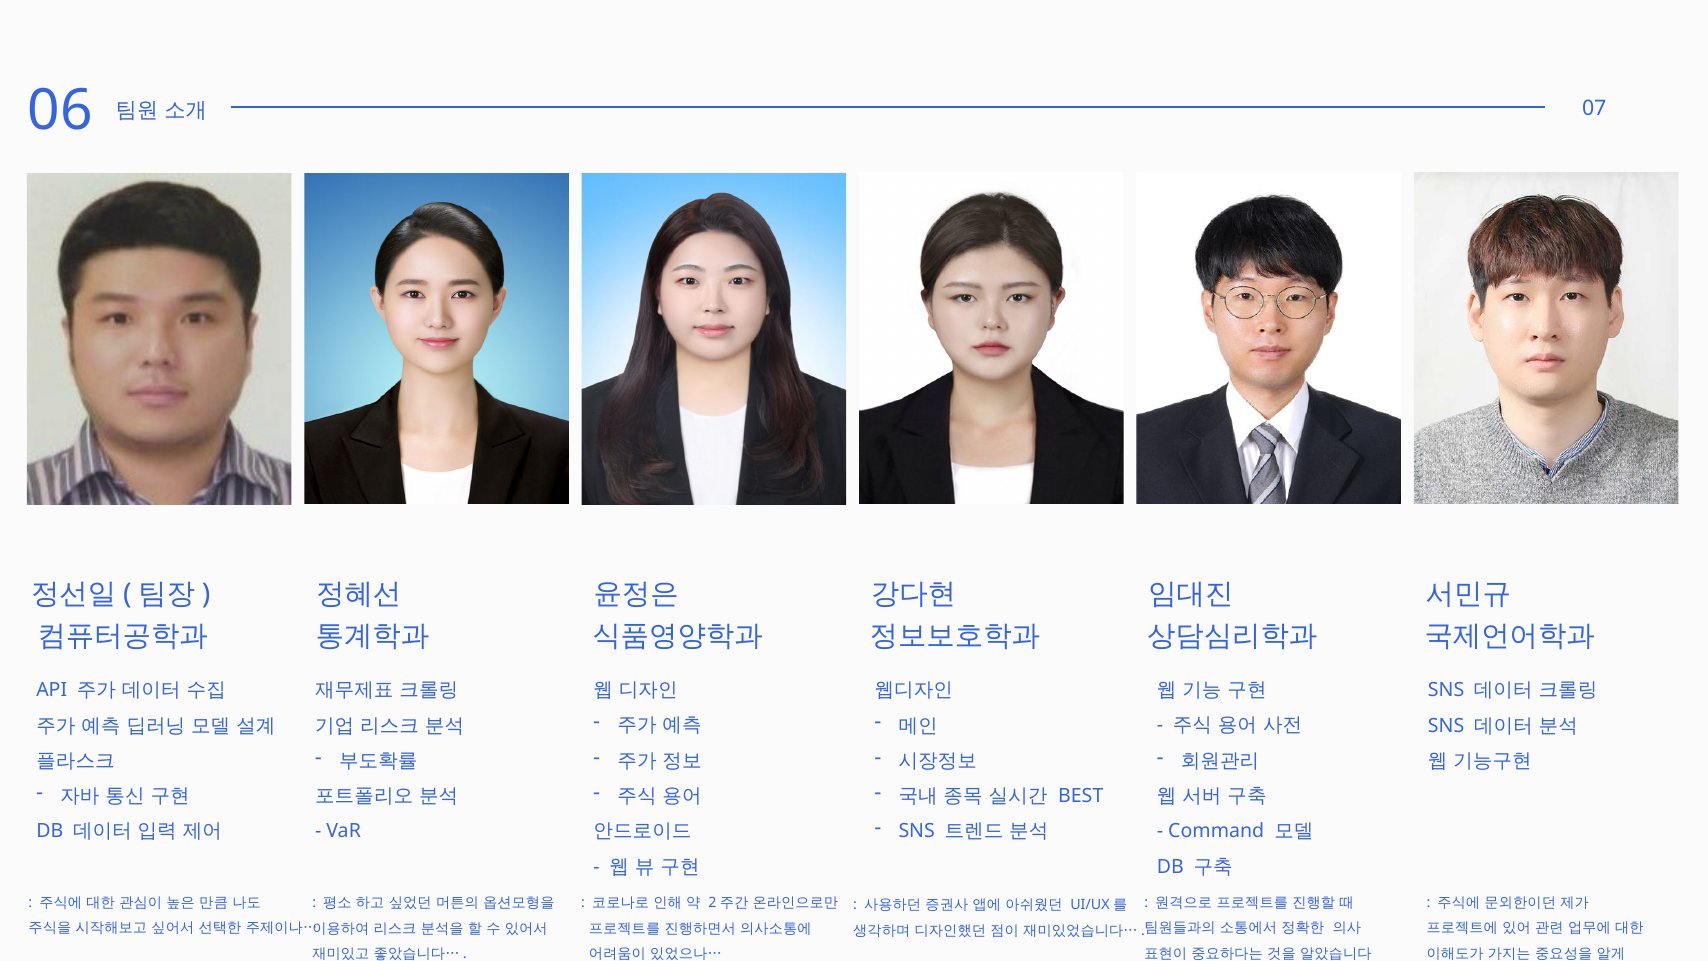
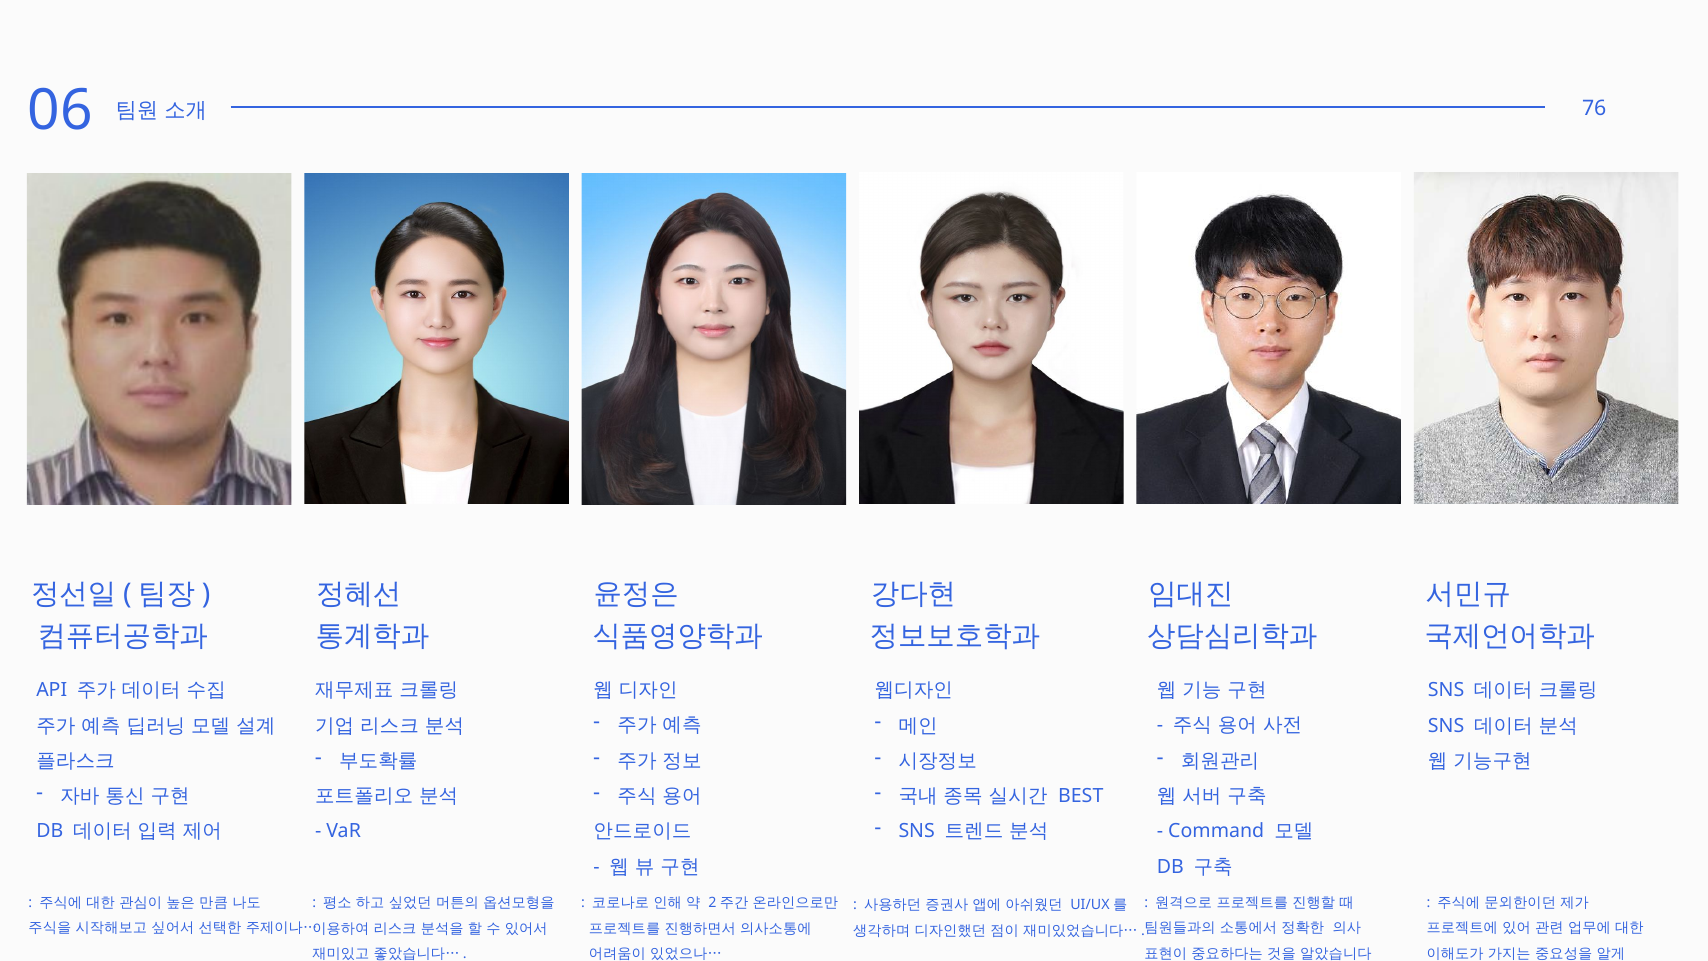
07: 07 -> 76 (1594, 108)
